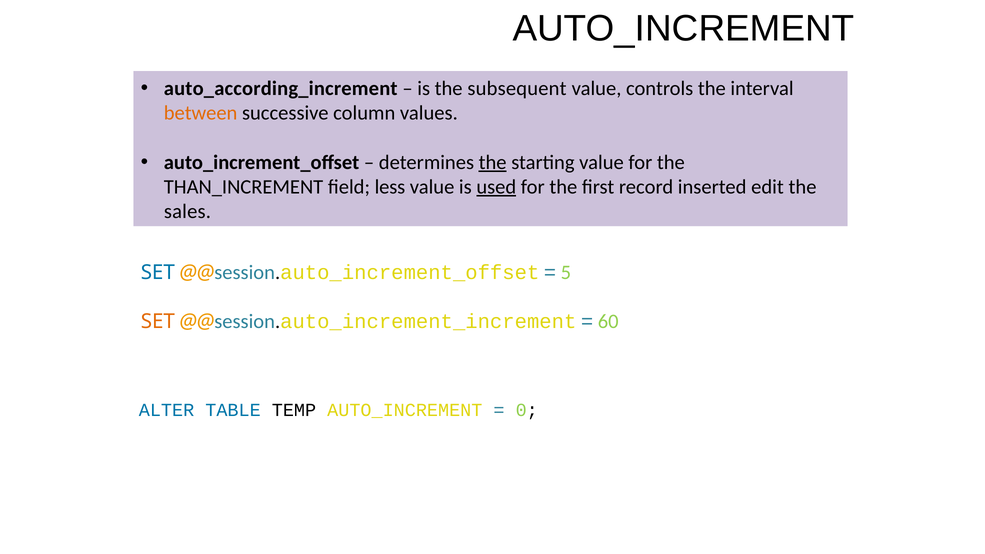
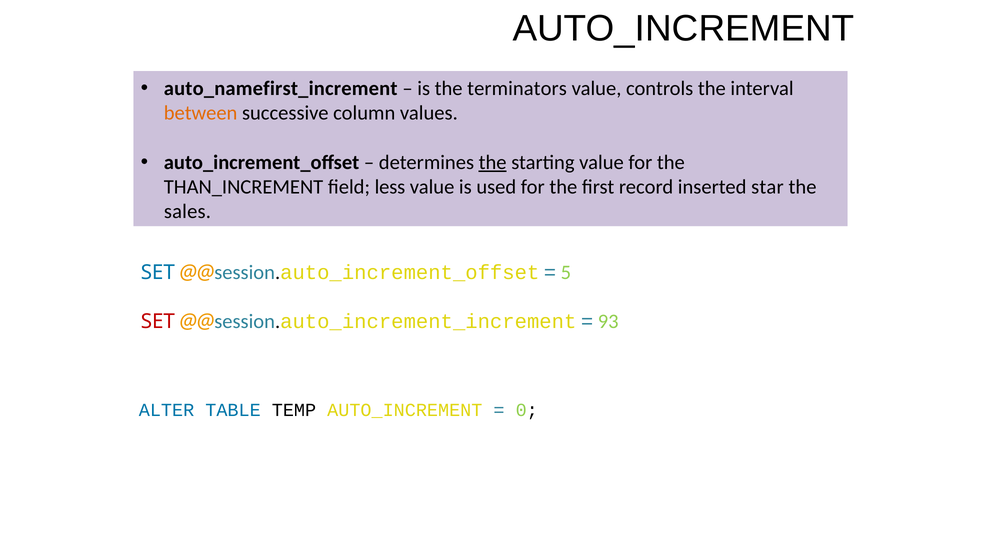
auto_according_increment: auto_according_increment -> auto_namefirst_increment (281, 89)
subsequent: subsequent -> terminators (517, 89)
used underline: present -> none (496, 187)
edit: edit -> star (767, 187)
SET colour: orange -> red (158, 322)
60: 60 -> 93 (608, 322)
